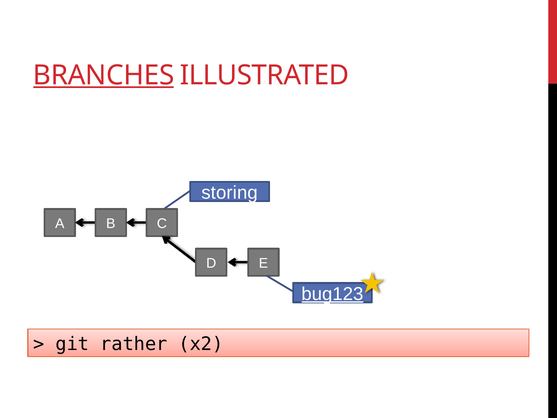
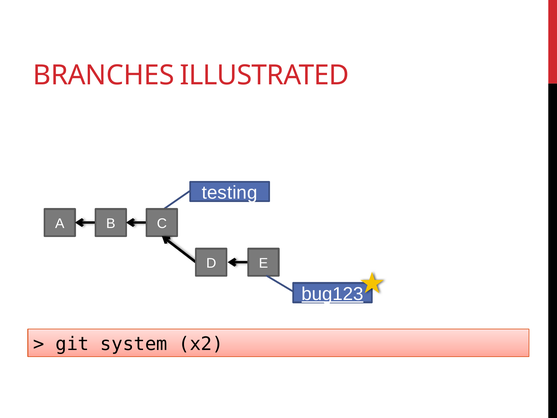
BRANCHES underline: present -> none (104, 75)
storing: storing -> testing (230, 193)
rather: rather -> system (134, 344)
